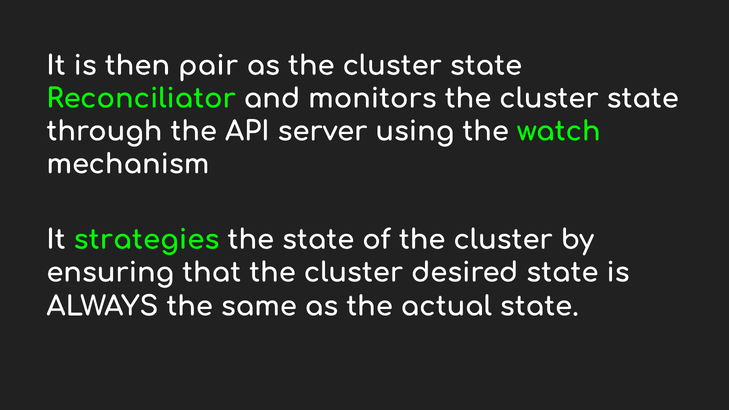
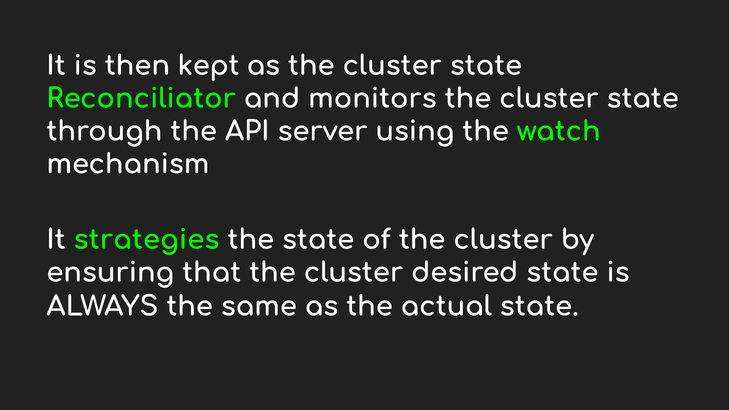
pair: pair -> kept (208, 66)
